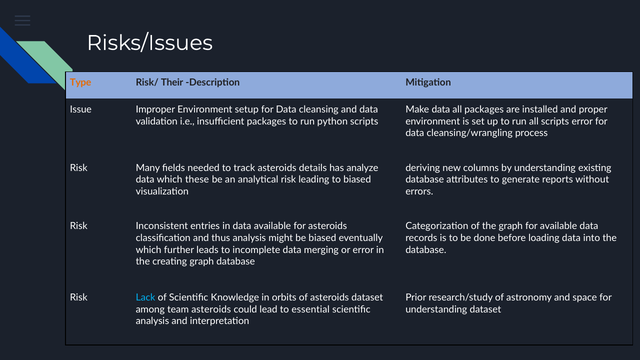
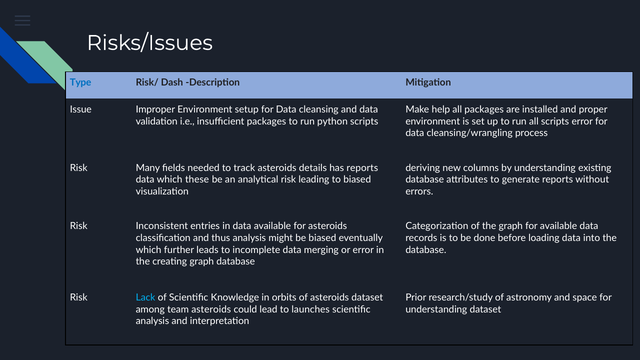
Type colour: orange -> blue (80, 83)
Their: Their -> Dash (172, 83)
Make data: data -> help (441, 110)
has analyze: analyze -> reports (362, 168)
essential: essential -> launches (311, 309)
